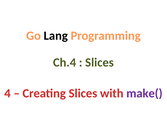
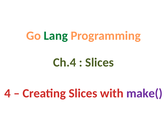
Lang colour: black -> green (56, 36)
